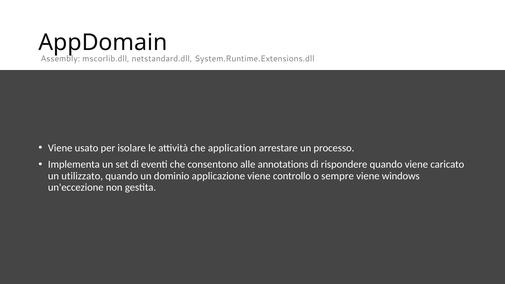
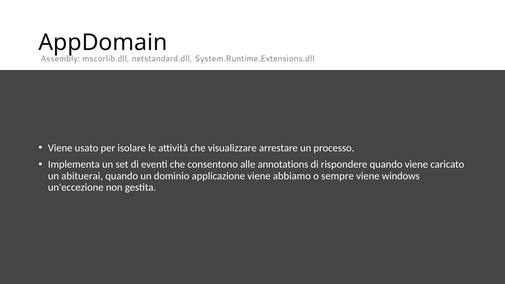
application: application -> visualizzare (232, 148)
utilizzato: utilizzato -> abituerai (82, 176)
controllo: controllo -> abbiamo (292, 176)
